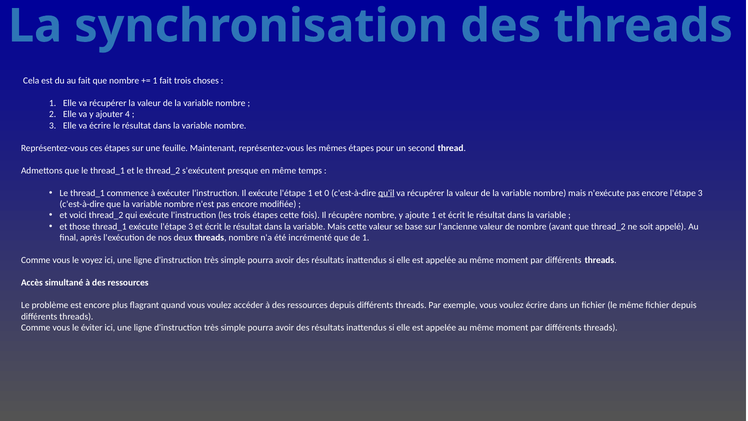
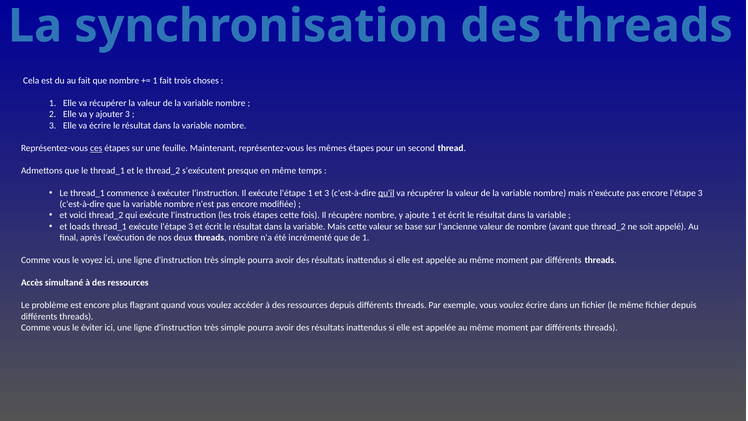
ajouter 4: 4 -> 3 (127, 114)
ces underline: none -> present (96, 148)
et 0: 0 -> 3 (327, 193)
those: those -> loads (80, 226)
